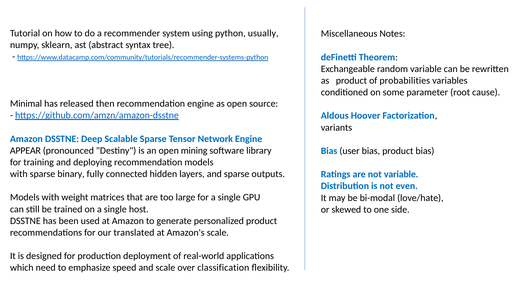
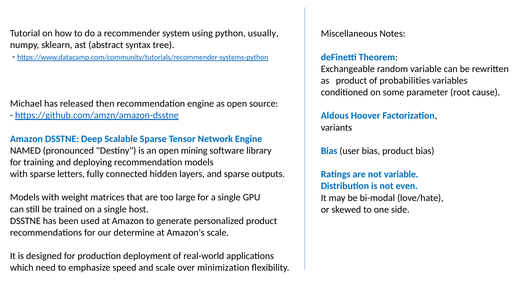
Minimal: Minimal -> Michael (26, 103)
APPEAR: APPEAR -> NAMED (25, 150)
binary: binary -> letters (71, 174)
translated: translated -> determine (134, 232)
classification: classification -> minimization (223, 267)
